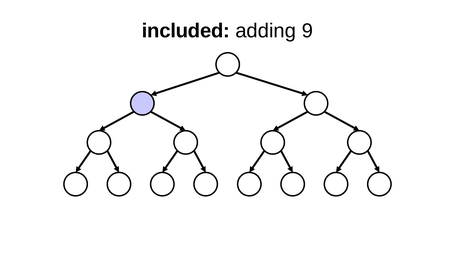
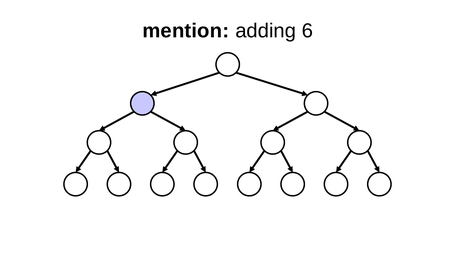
included: included -> mention (186, 31)
adding 9: 9 -> 6 (307, 31)
